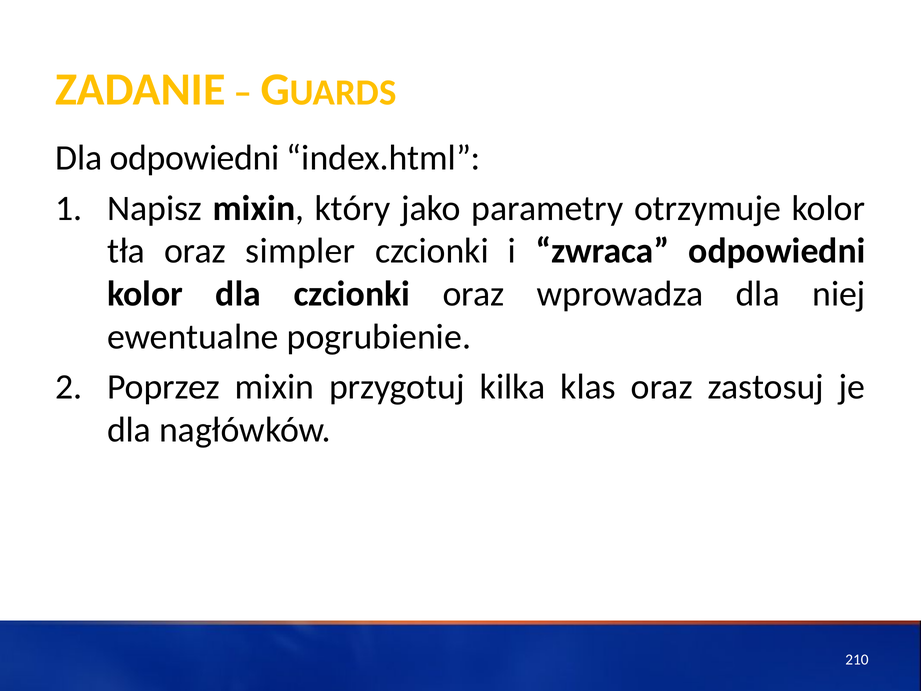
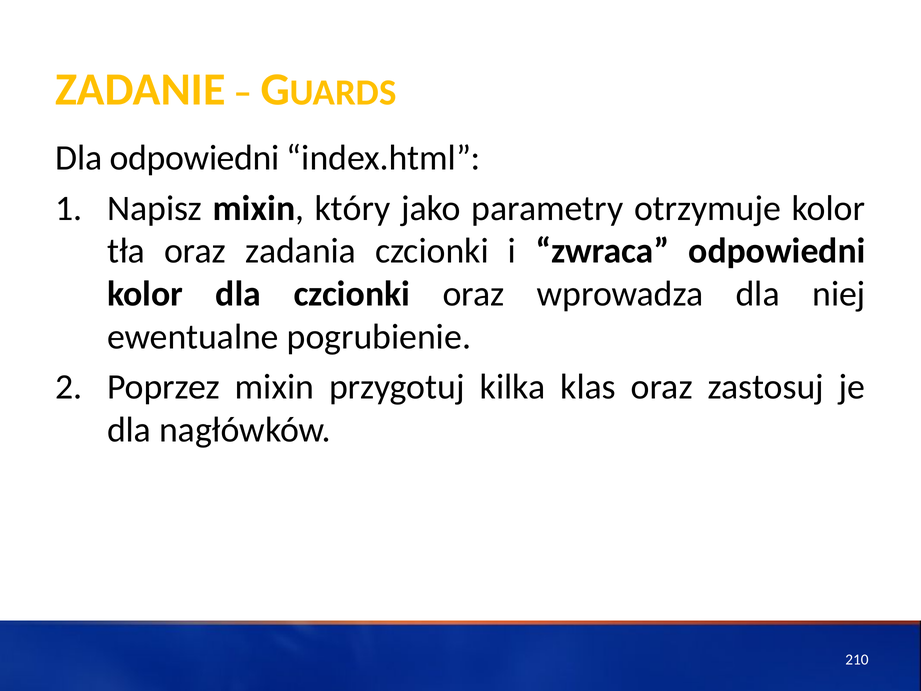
simpler: simpler -> zadania (301, 251)
